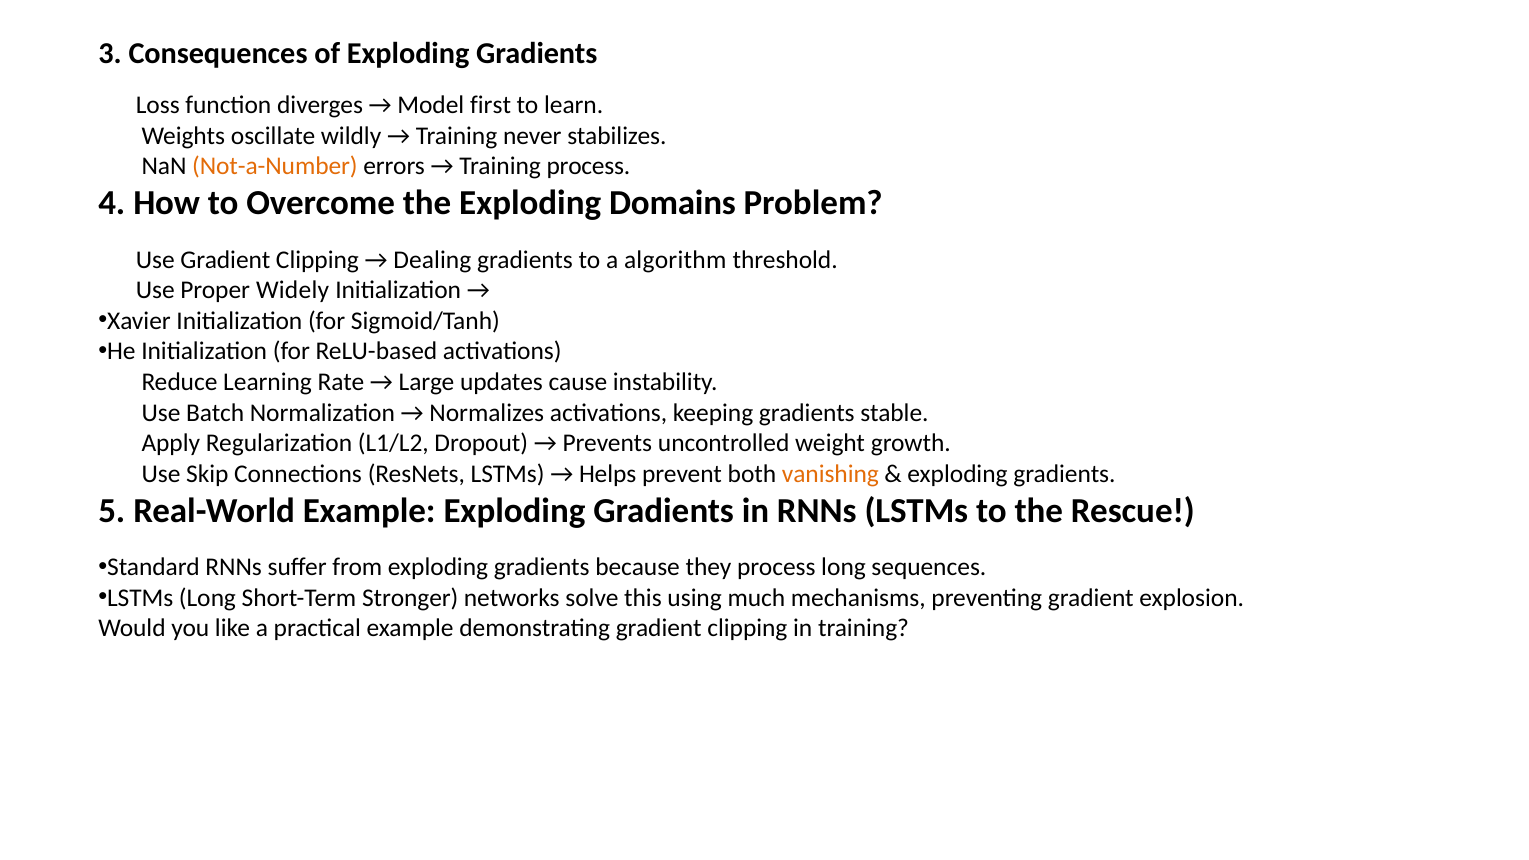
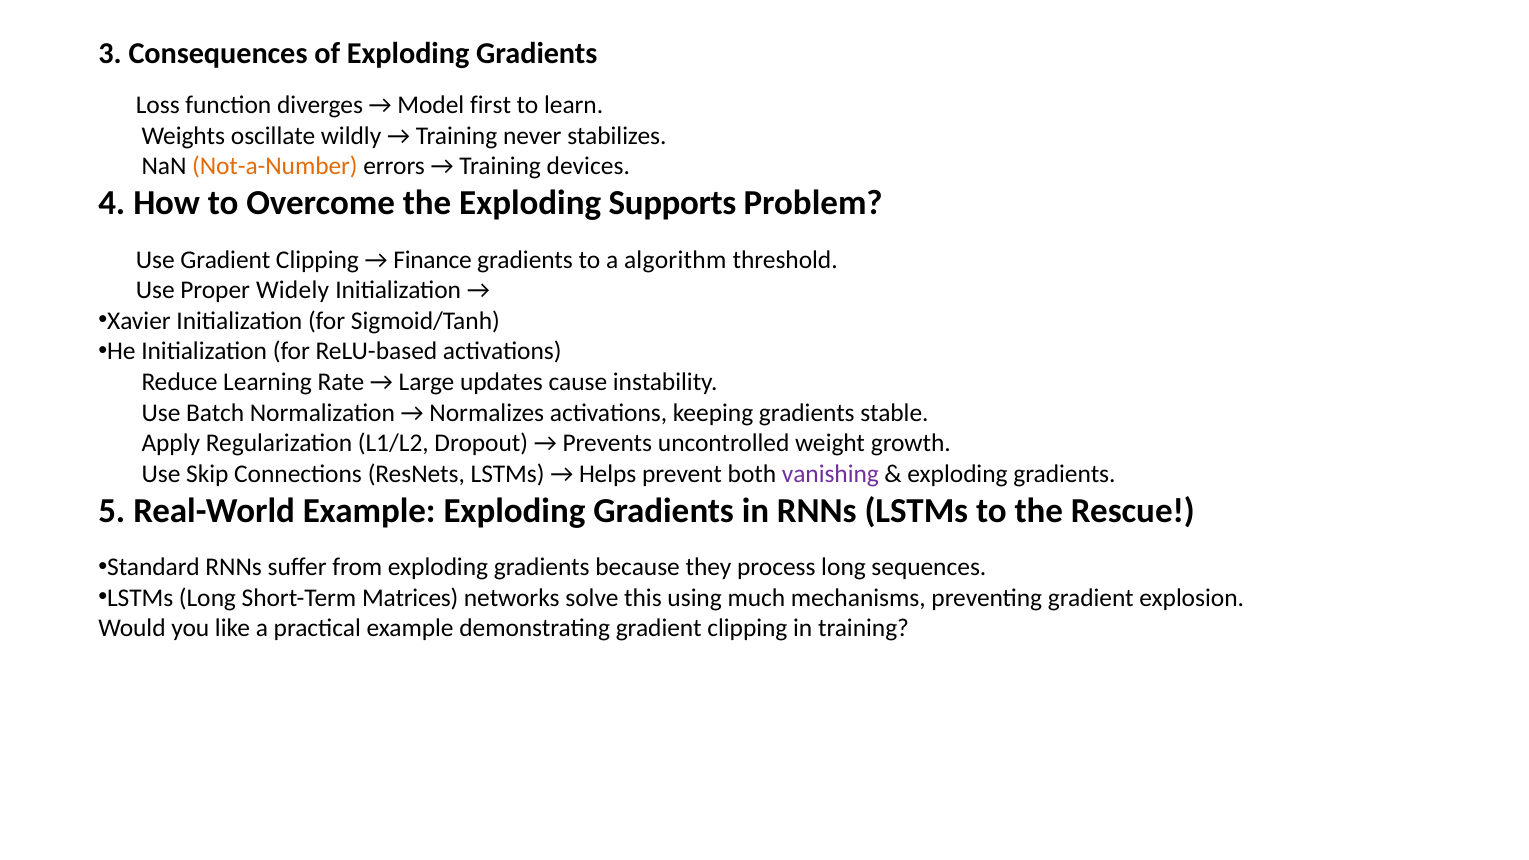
Training process: process -> devices (588, 166)
Domains: Domains -> Supports (673, 203)
Dealing: Dealing -> Finance (433, 260)
vanishing colour: orange -> purple (830, 474)
Stronger: Stronger -> Matrices (410, 598)
